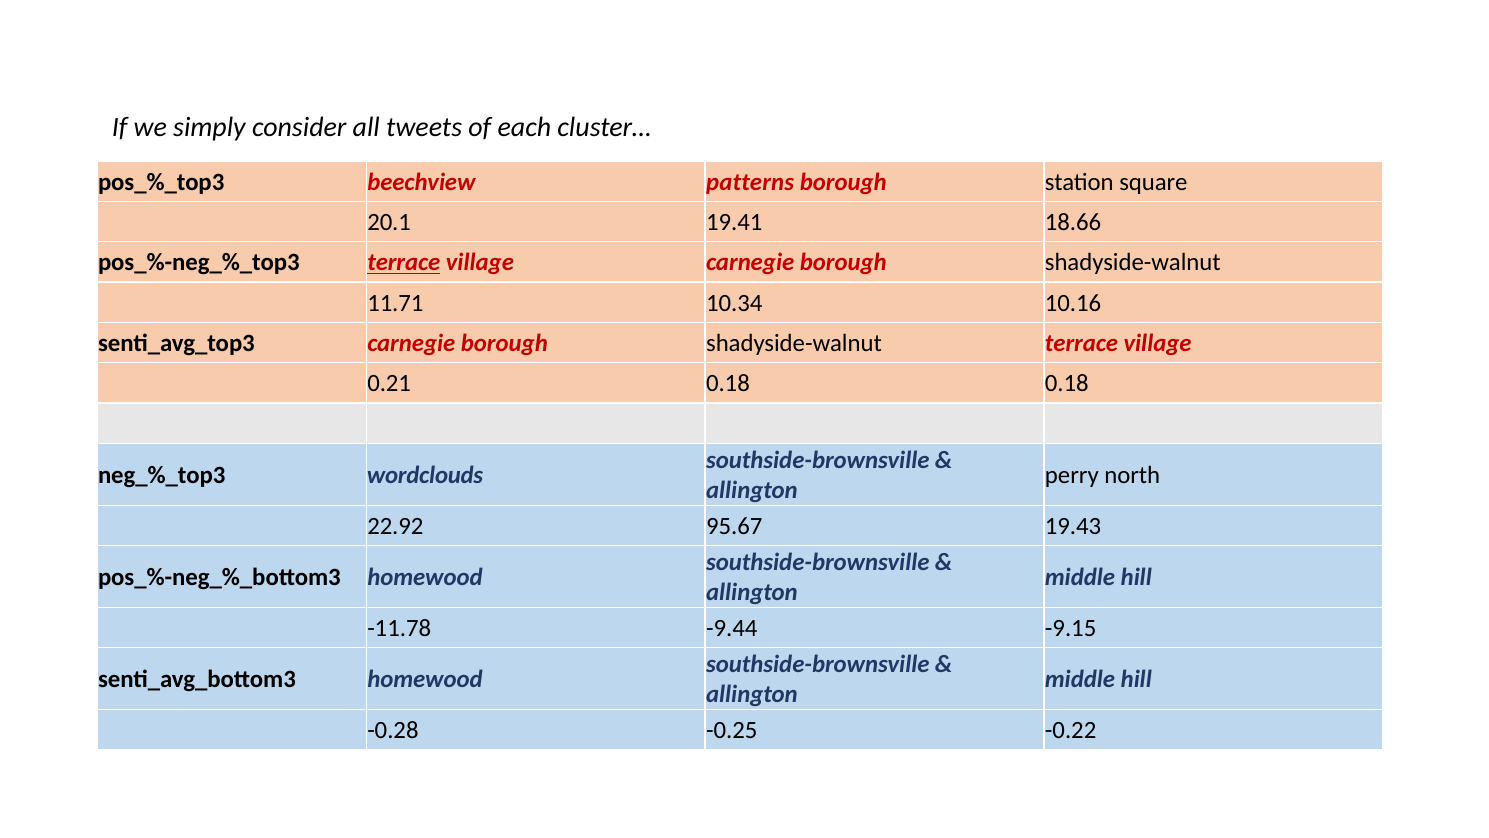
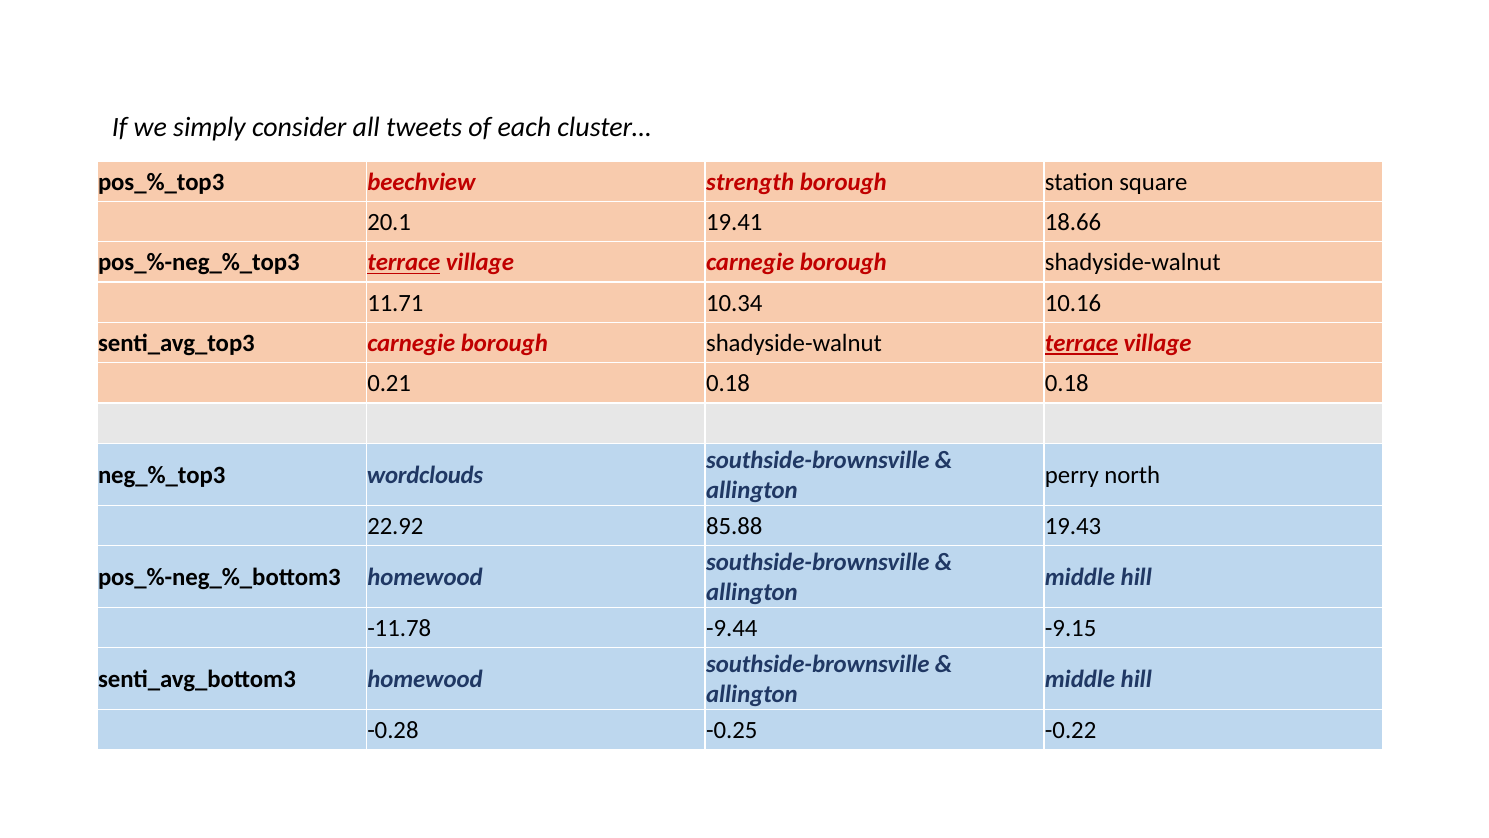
patterns: patterns -> strength (750, 182)
terrace underline: none -> present (1082, 343)
95.67: 95.67 -> 85.88 (734, 526)
